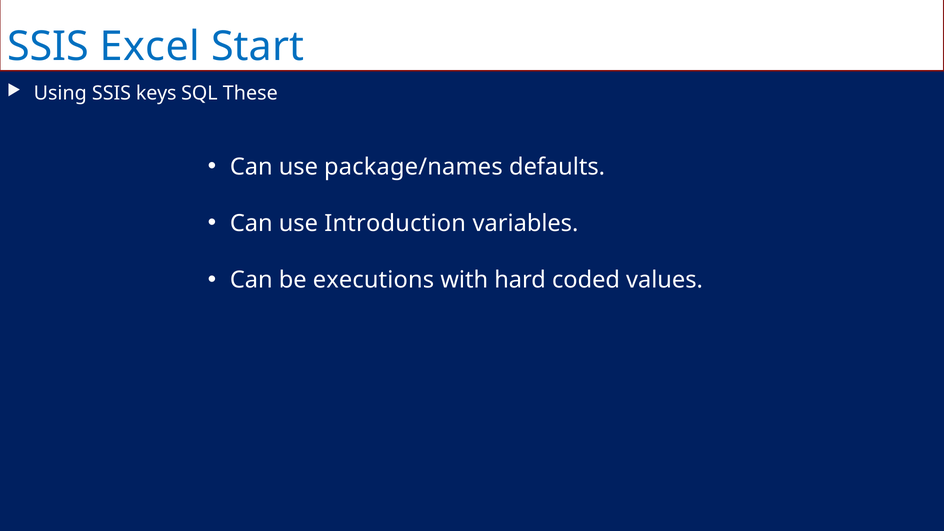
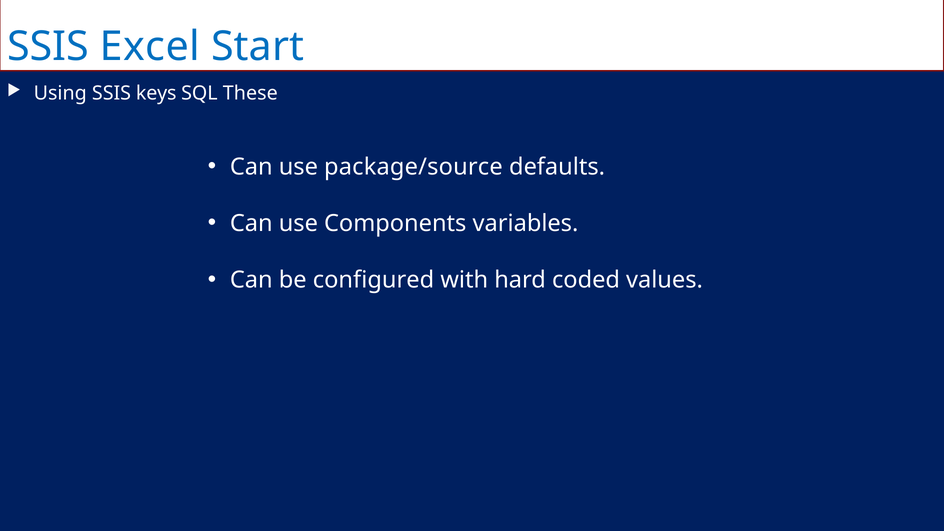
package/names: package/names -> package/source (413, 167)
Introduction: Introduction -> Components (395, 223)
executions: executions -> configured (374, 280)
